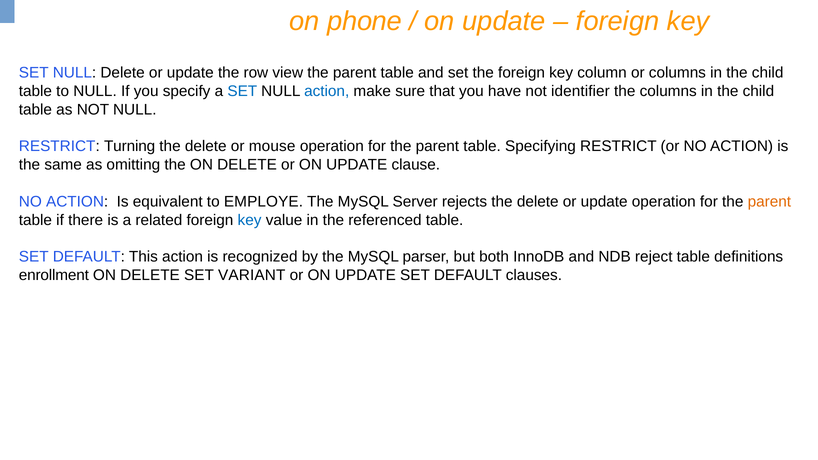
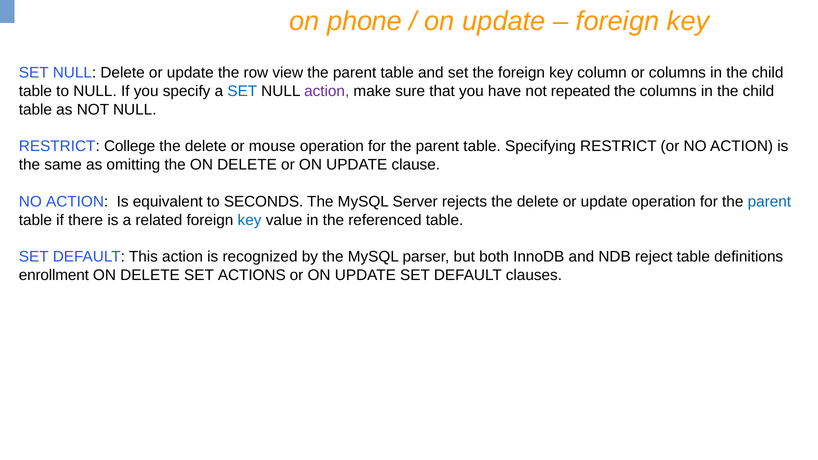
action colour: blue -> purple (327, 91)
identifier: identifier -> repeated (581, 91)
Turning: Turning -> College (130, 146)
EMPLOYE: EMPLOYE -> SECONDS (264, 202)
parent colour: orange -> blue (769, 202)
VARIANT: VARIANT -> ACTIONS (252, 275)
